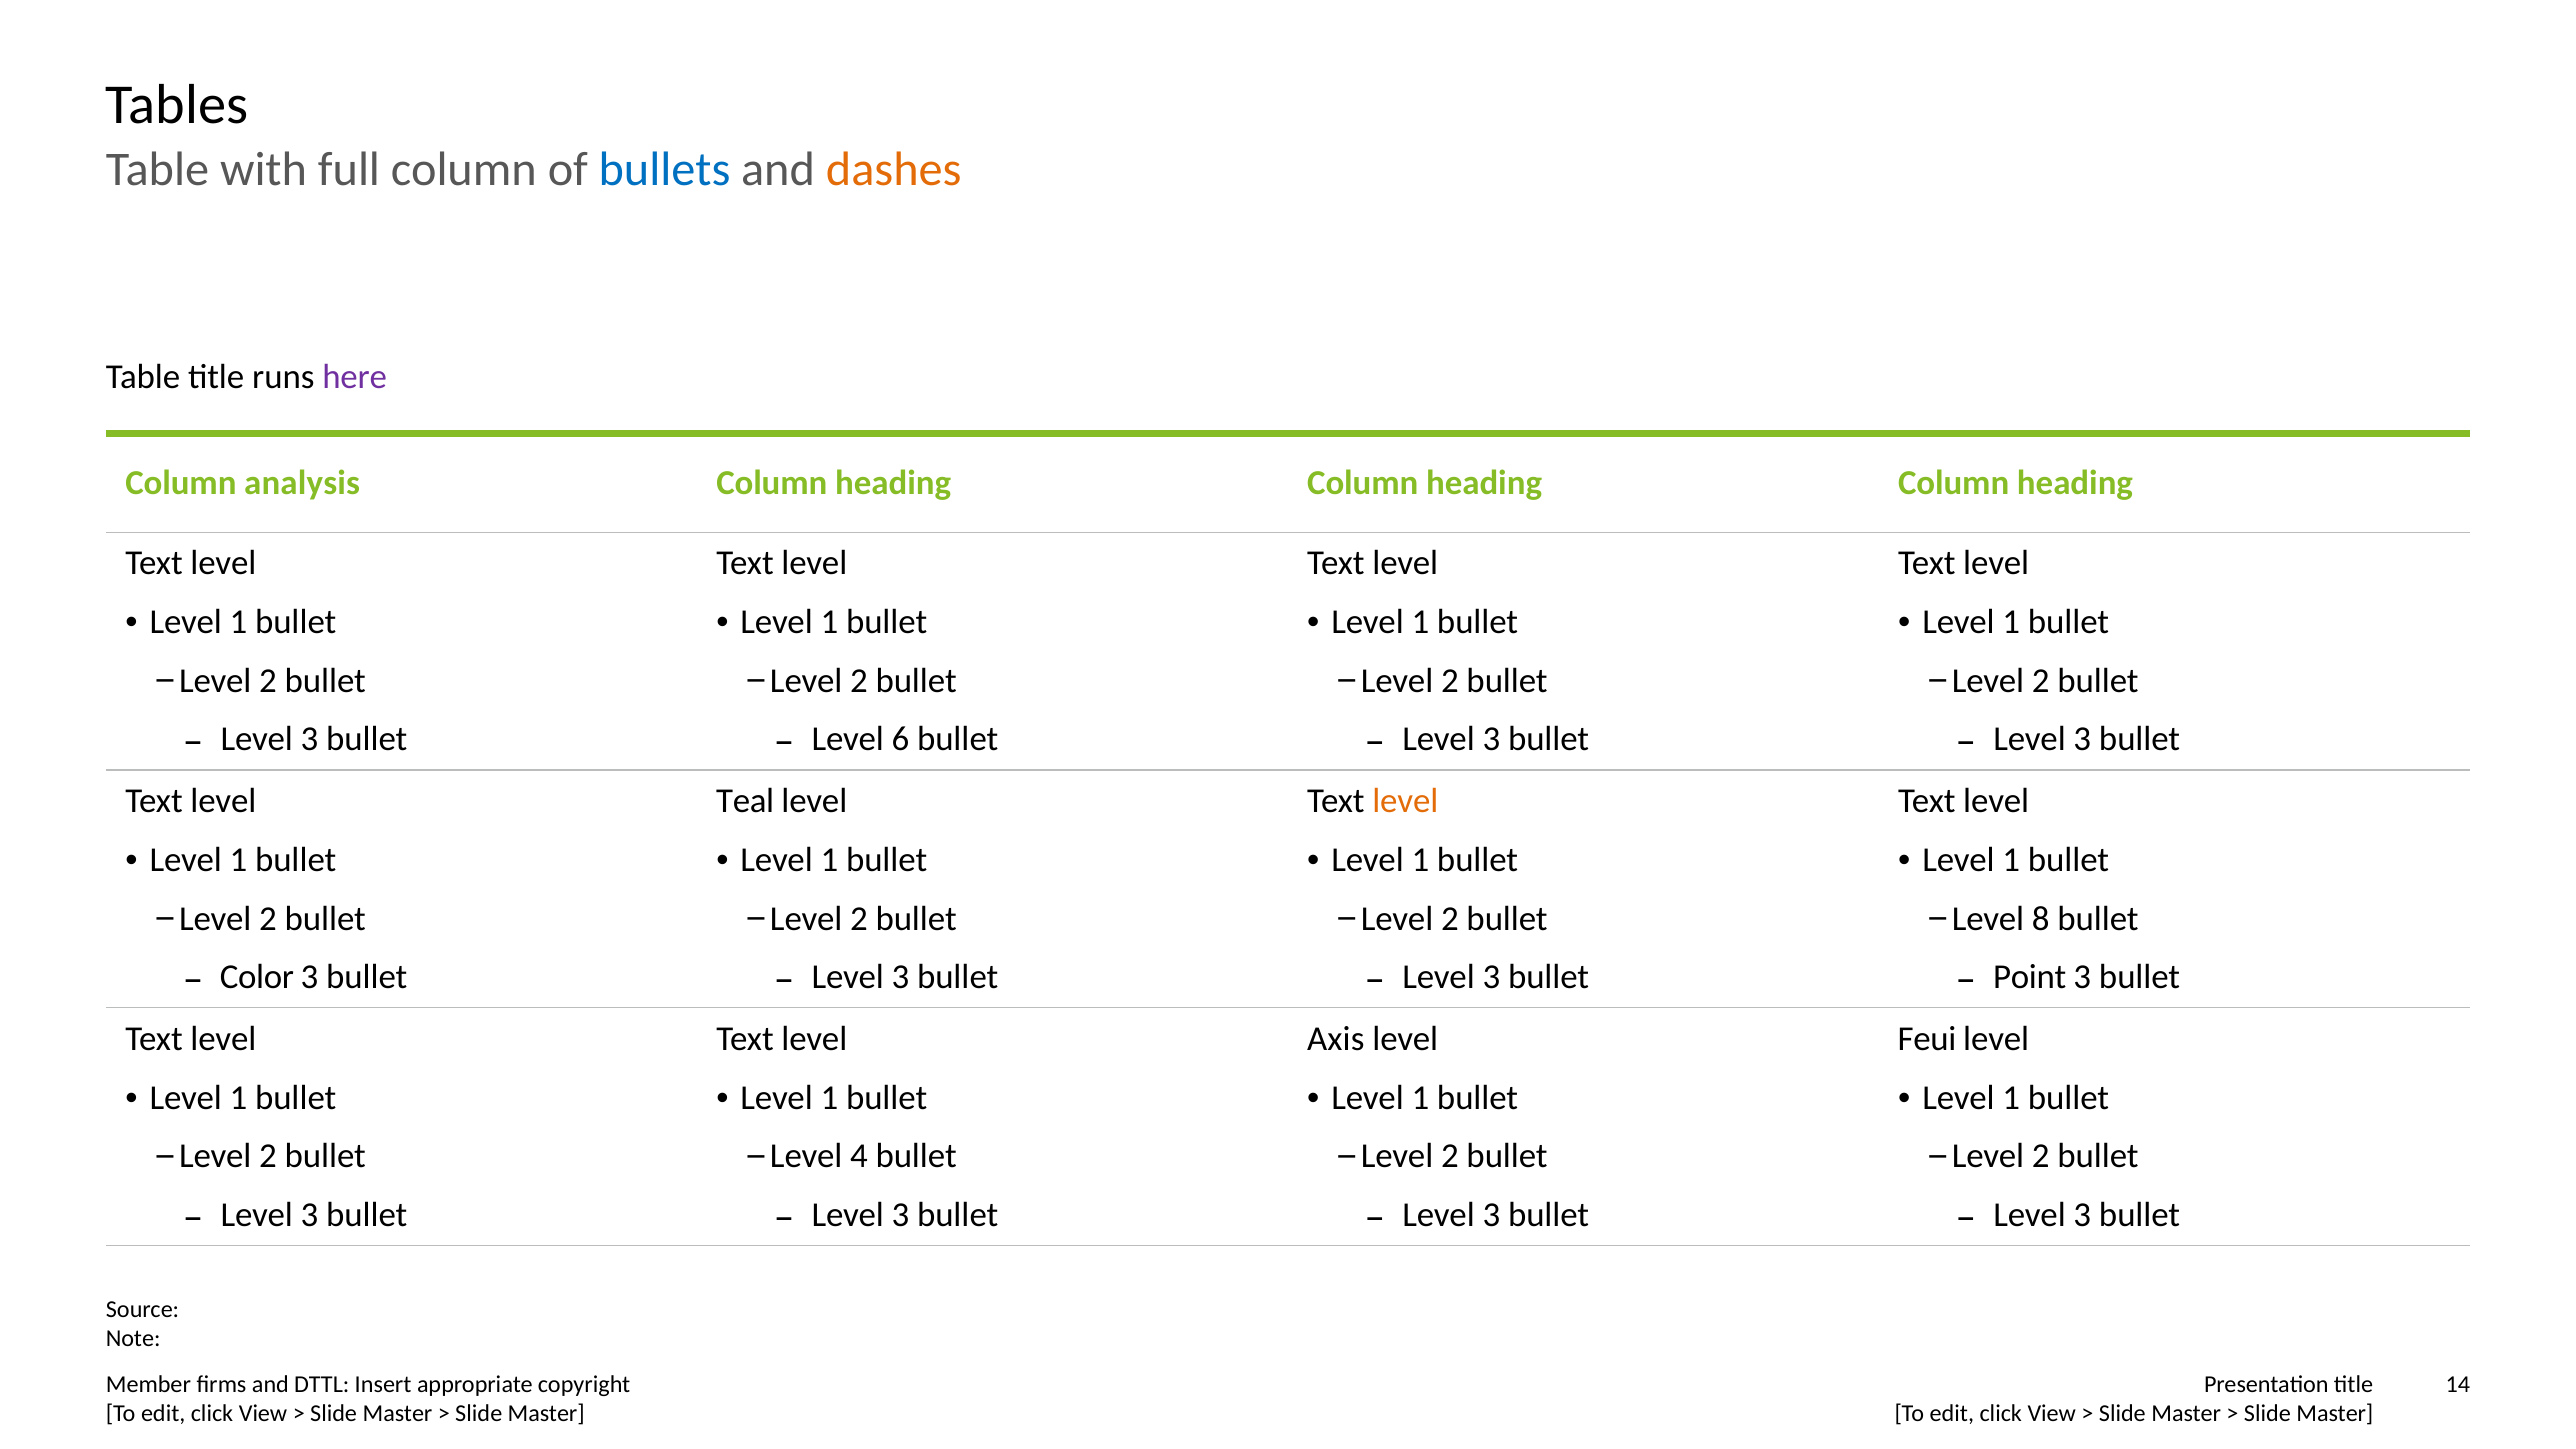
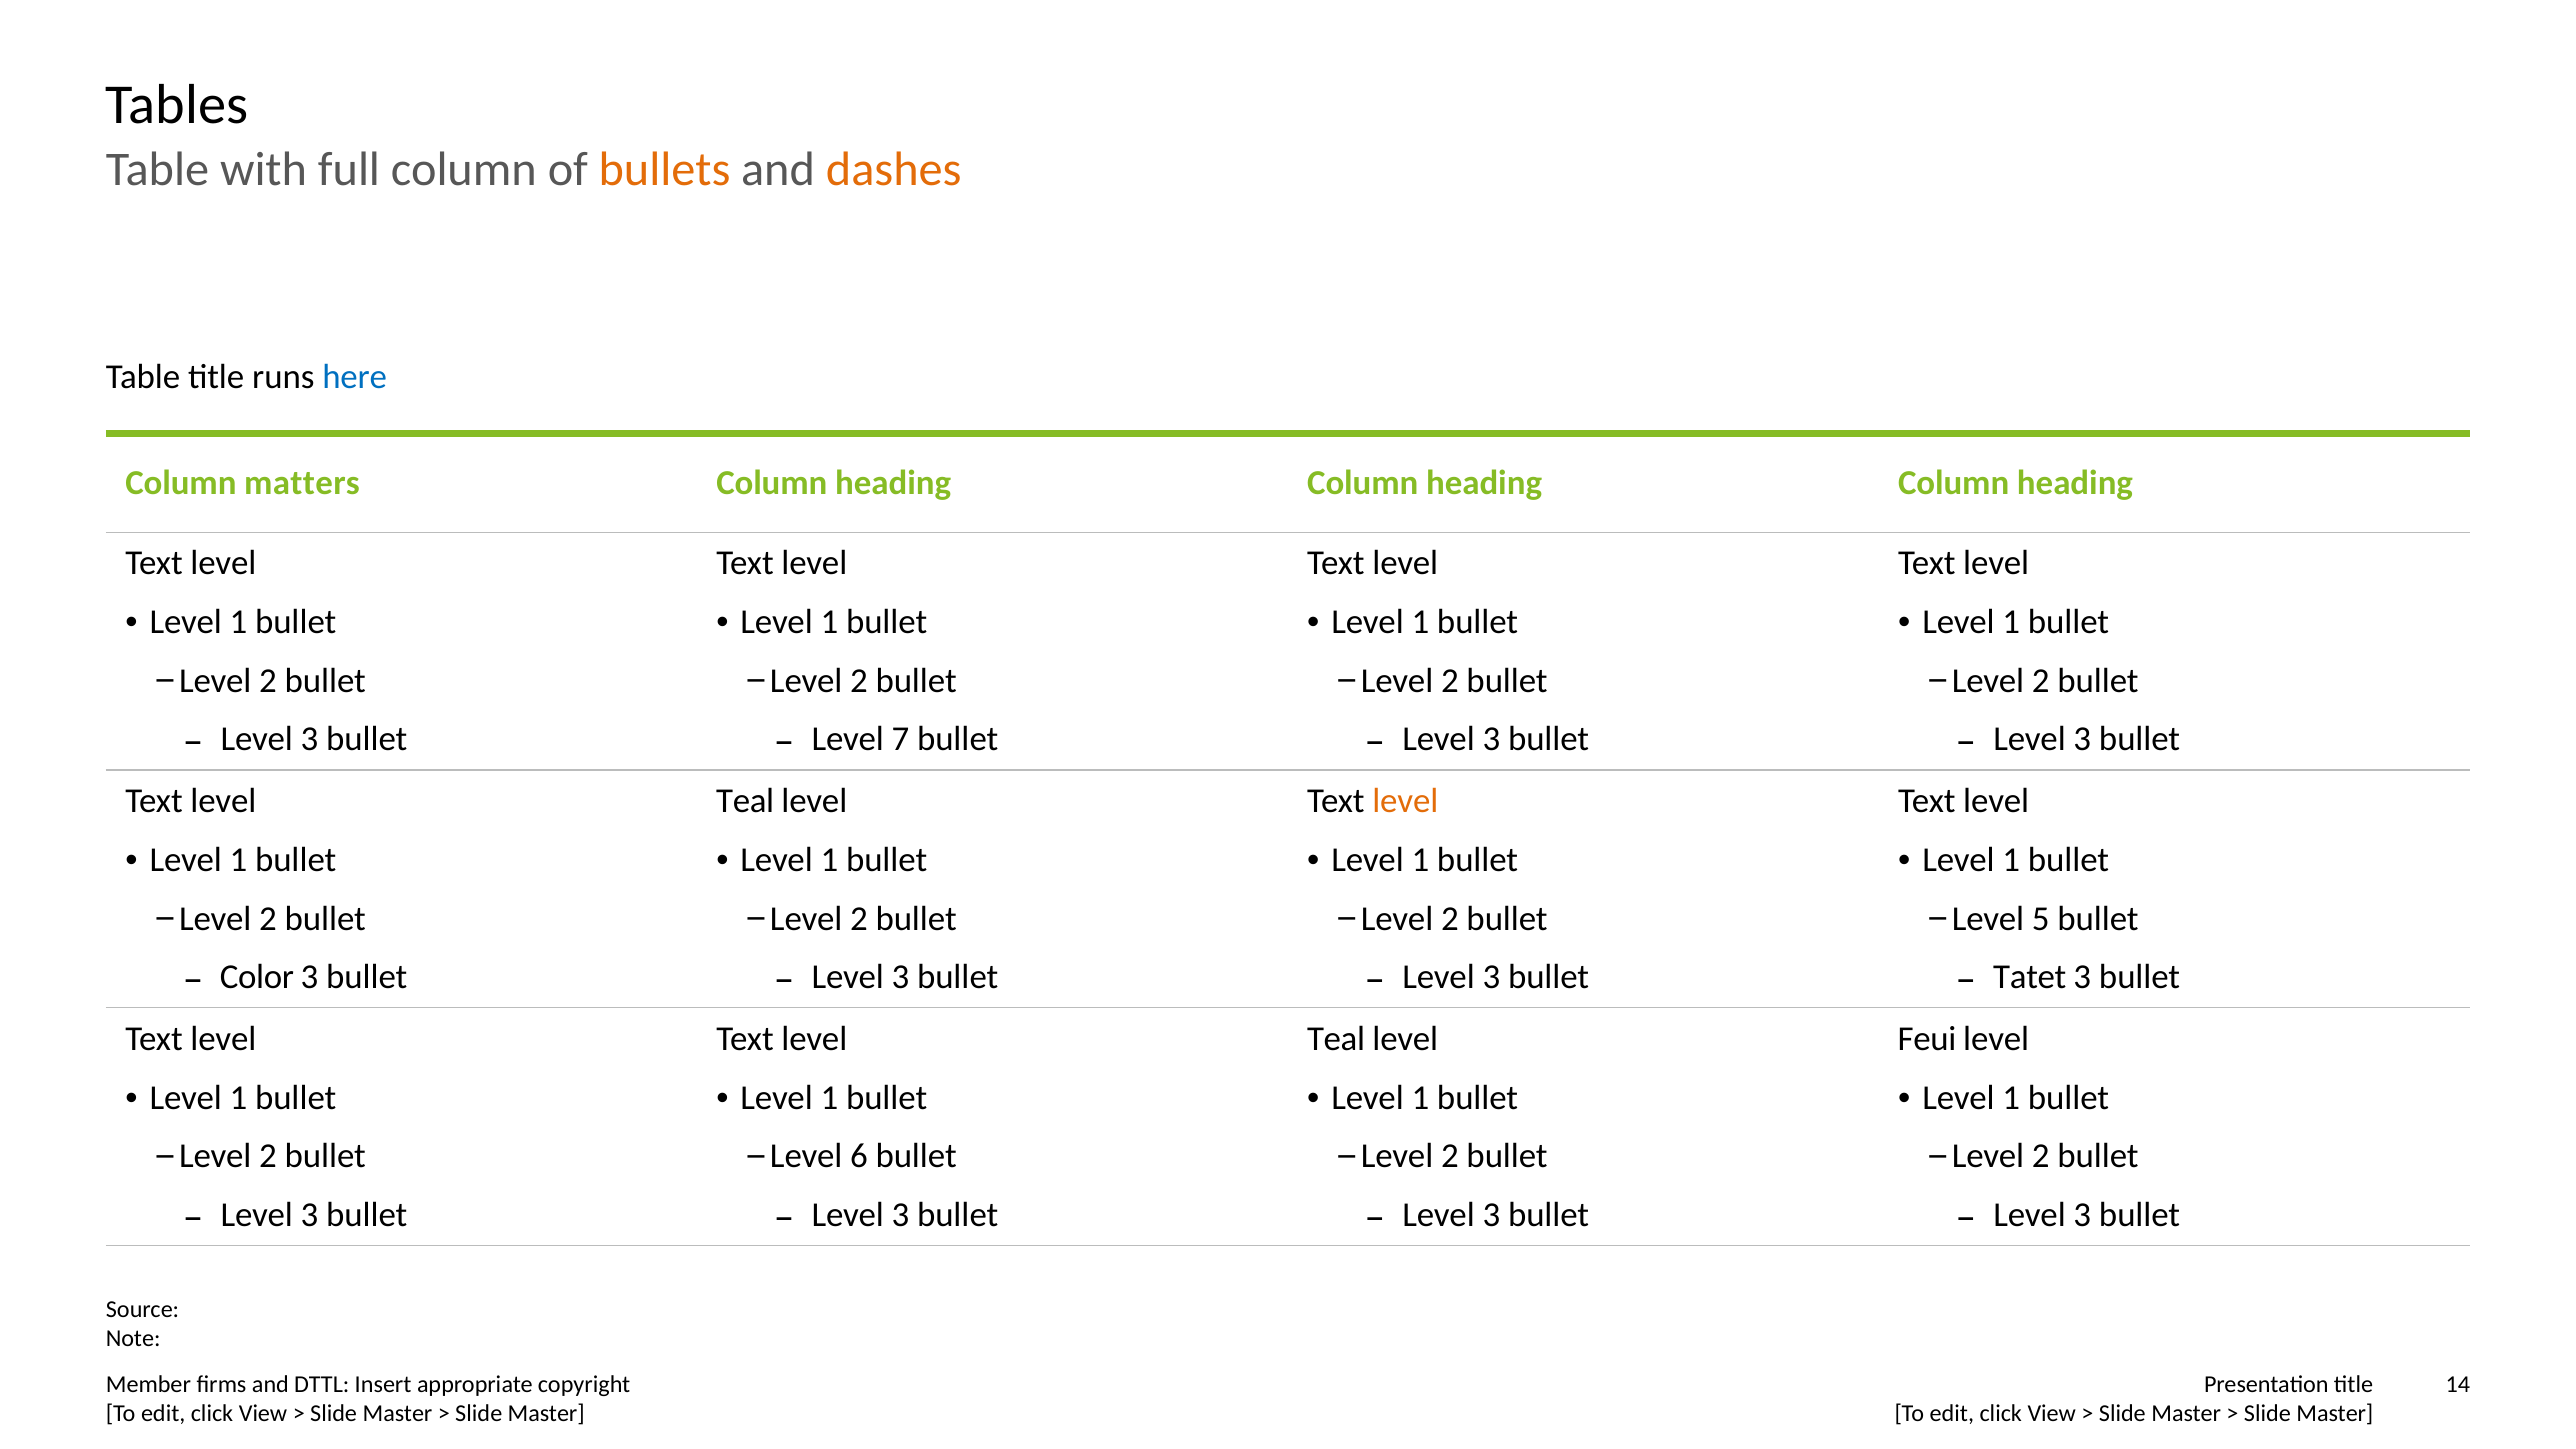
bullets colour: blue -> orange (664, 170)
here colour: purple -> blue (355, 377)
analysis: analysis -> matters (302, 483)
6: 6 -> 7 (900, 739)
8: 8 -> 5 (2041, 919)
Point: Point -> Tatet (2030, 977)
Axis: Axis -> Teal (1336, 1039)
4: 4 -> 6 (859, 1156)
